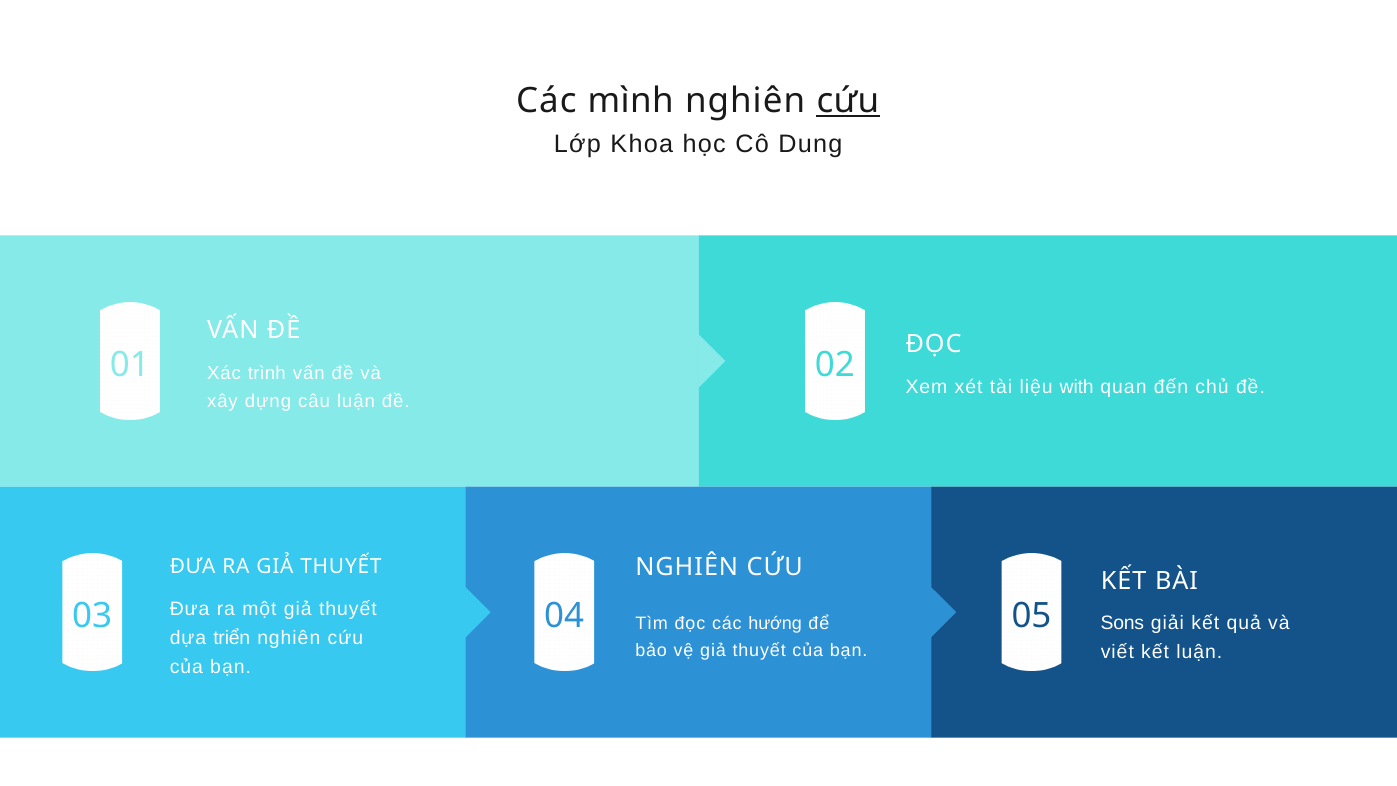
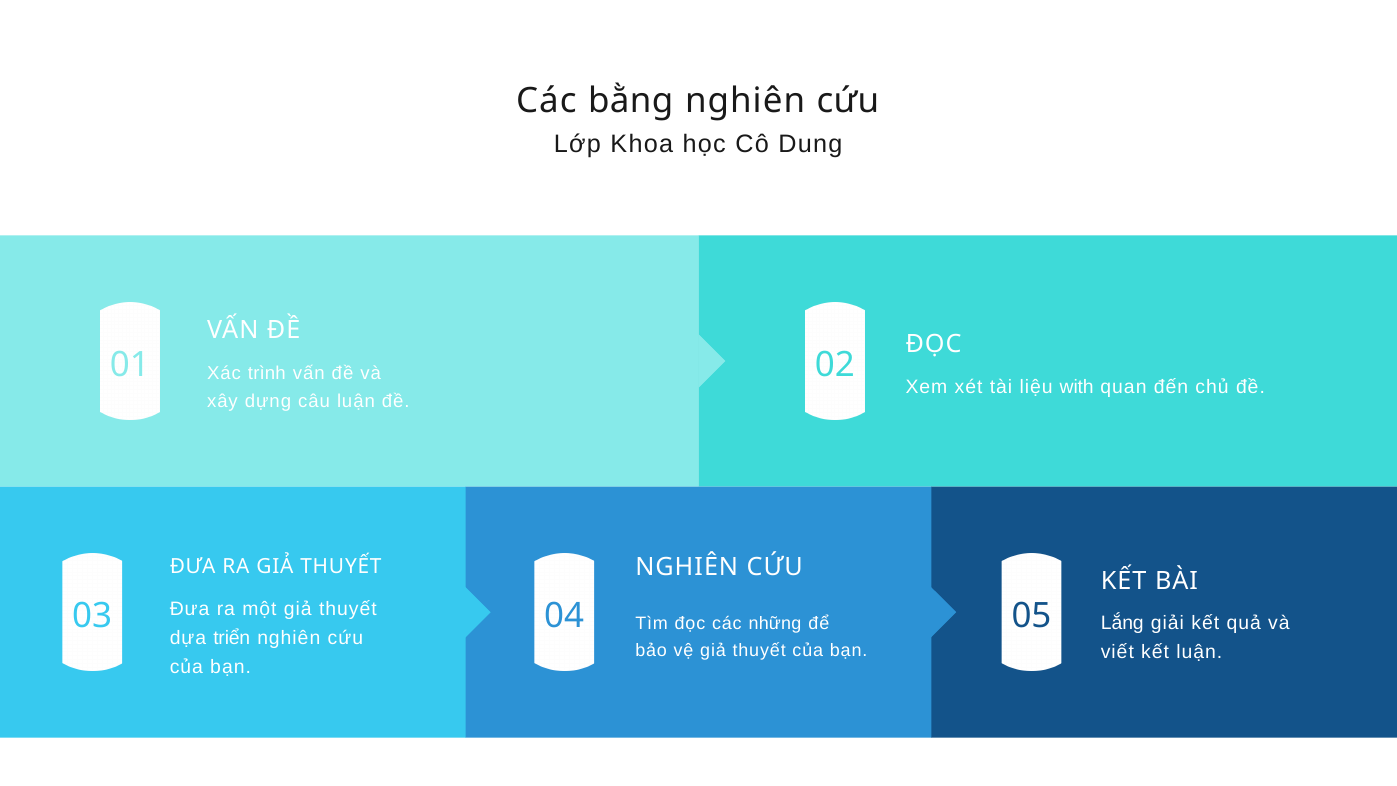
mình: mình -> bằng (631, 101)
cứu underline: present -> none (848, 101)
Sons: Sons -> Lắng (1122, 623)
hướng: hướng -> những (775, 623)
